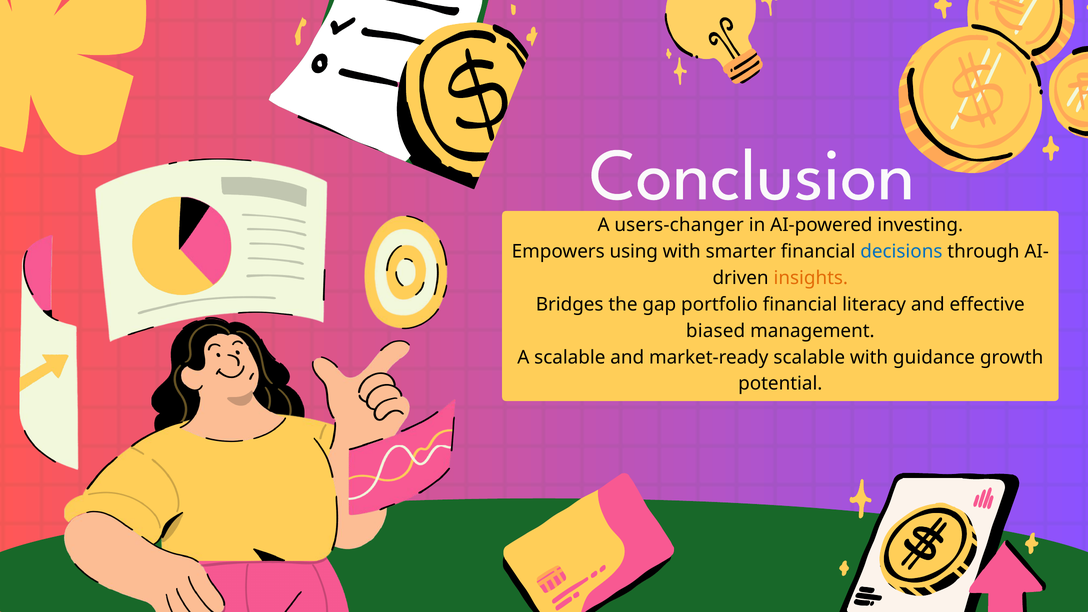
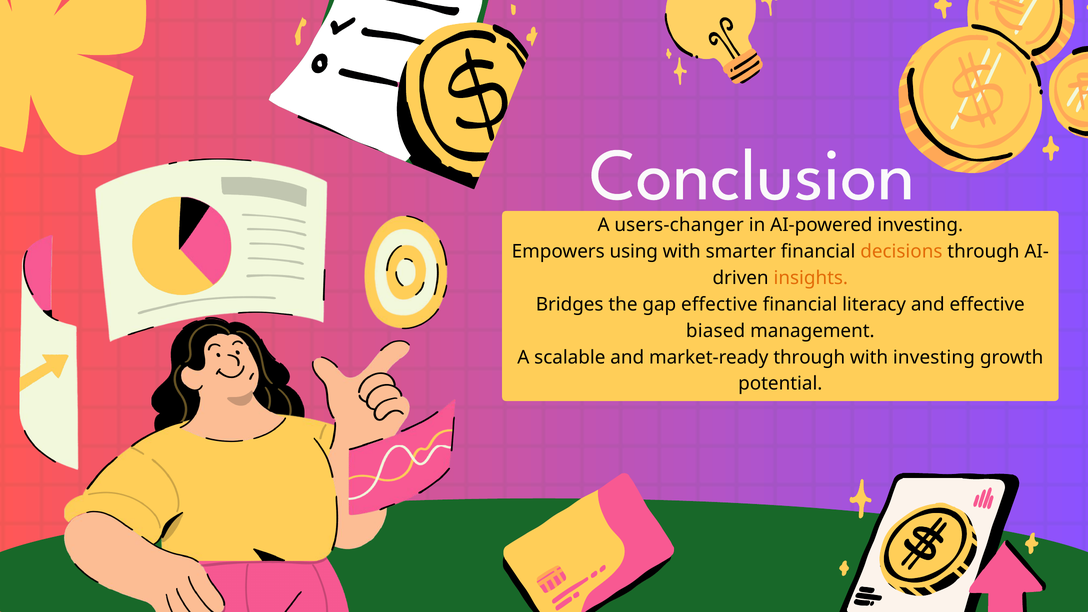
decisions colour: blue -> orange (901, 252)
gap portfolio: portfolio -> effective (719, 304)
market-ready scalable: scalable -> through (809, 357)
with guidance: guidance -> investing (934, 357)
